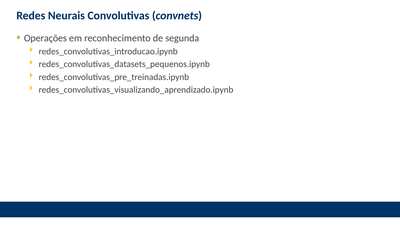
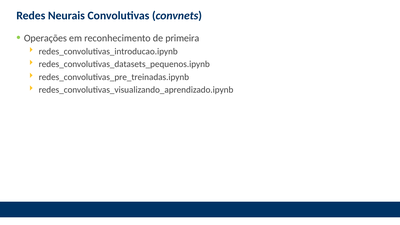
segunda: segunda -> primeira (182, 38)
